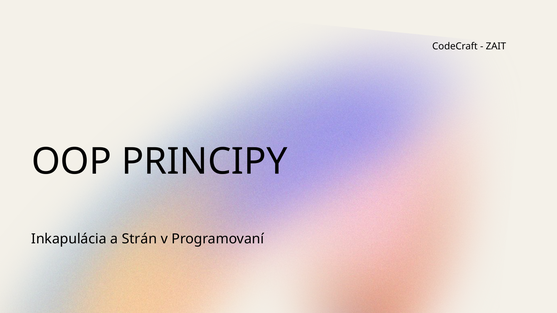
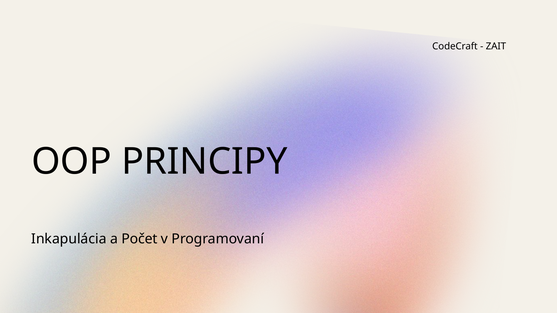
Strán: Strán -> Počet (140, 239)
